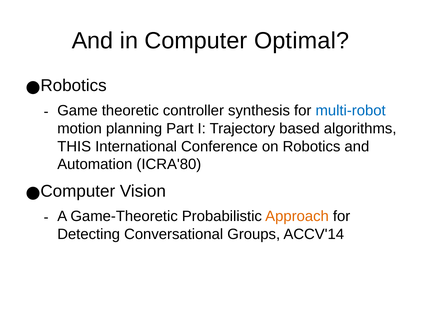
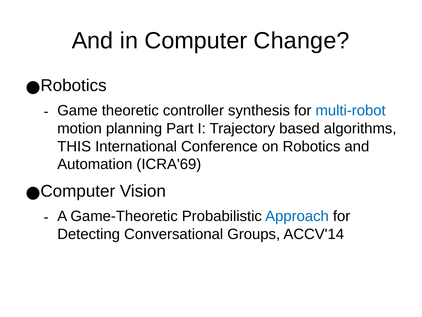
Optimal: Optimal -> Change (302, 41)
ICRA'80: ICRA'80 -> ICRA'69 (169, 164)
Approach colour: orange -> blue (297, 216)
